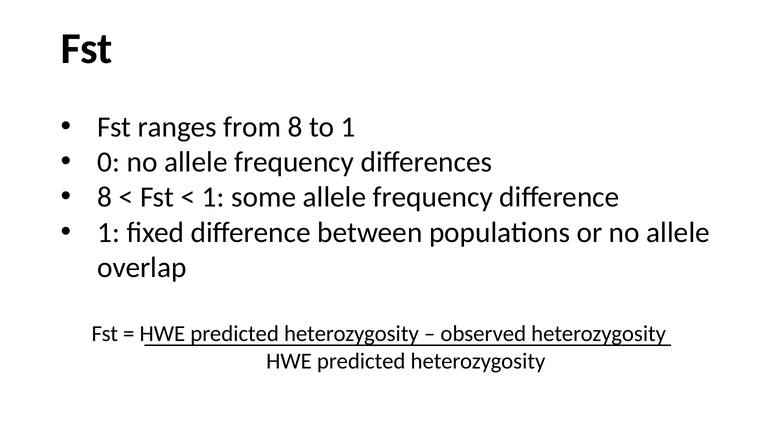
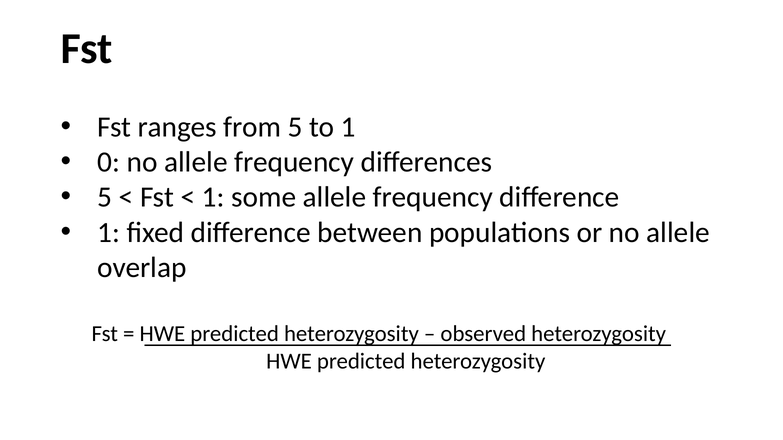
from 8: 8 -> 5 (295, 127)
8: 8 -> 5 (105, 197)
